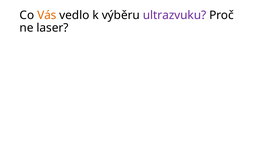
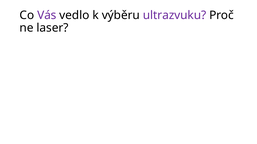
Vás colour: orange -> purple (47, 15)
